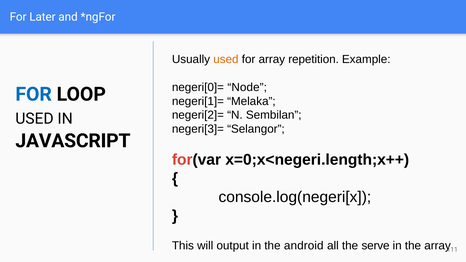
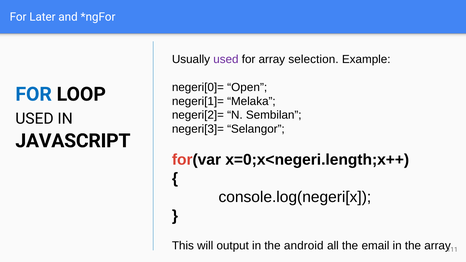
used colour: orange -> purple (226, 59)
repetition: repetition -> selection (313, 59)
Node: Node -> Open (247, 87)
serve: serve -> email (375, 246)
